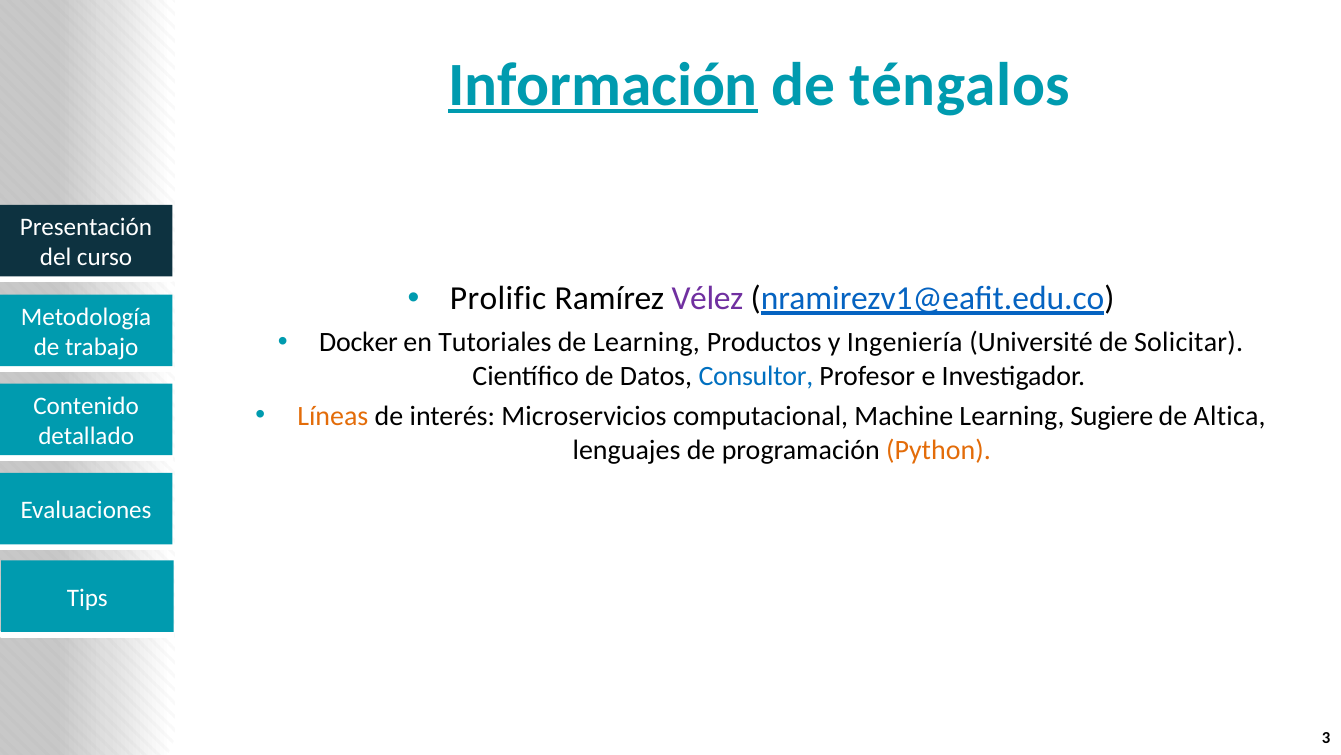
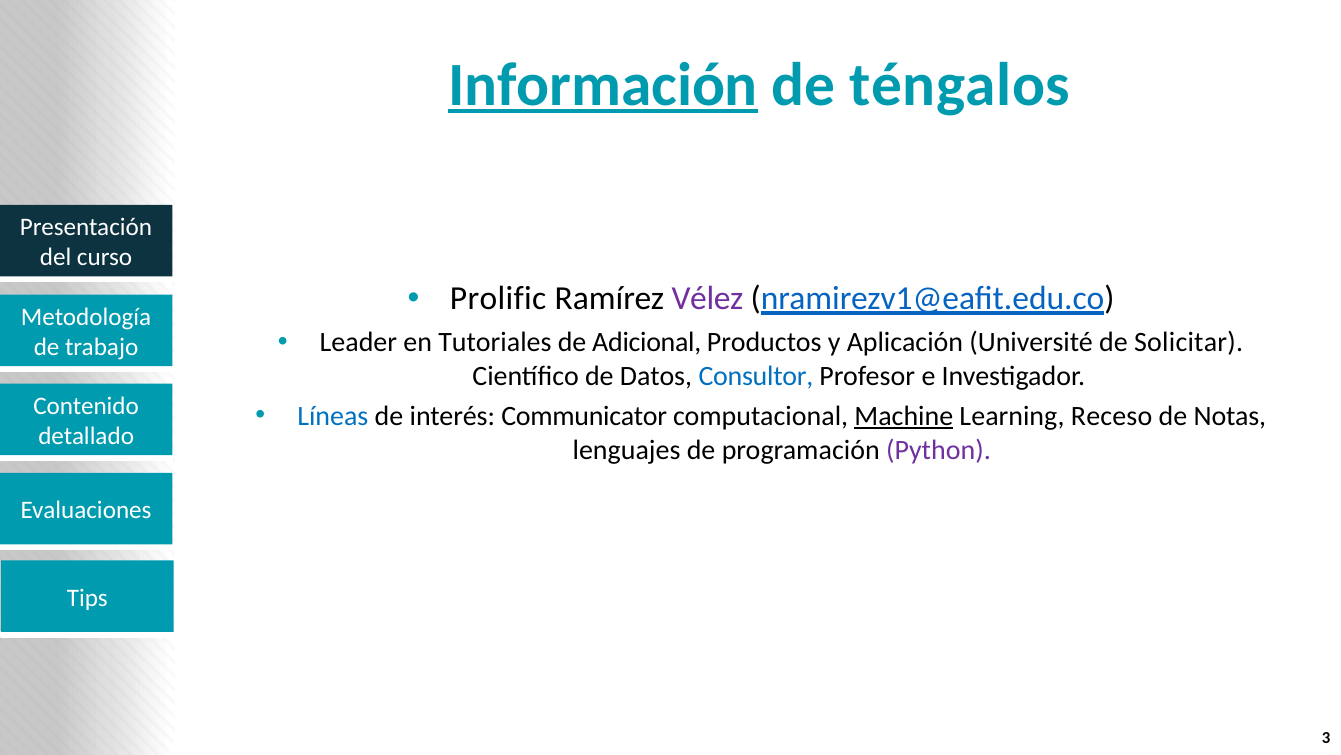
Docker: Docker -> Leader (358, 342)
de Learning: Learning -> Adicional (647, 342)
Ingeniería: Ingeniería -> Aplicación (905, 342)
Líneas colour: orange -> blue (333, 416)
Microservicios: Microservicios -> Communicator (584, 416)
Machine underline: none -> present (904, 416)
Sugiere: Sugiere -> Receso (1112, 416)
Altica: Altica -> Notas (1230, 416)
Python colour: orange -> purple (938, 449)
